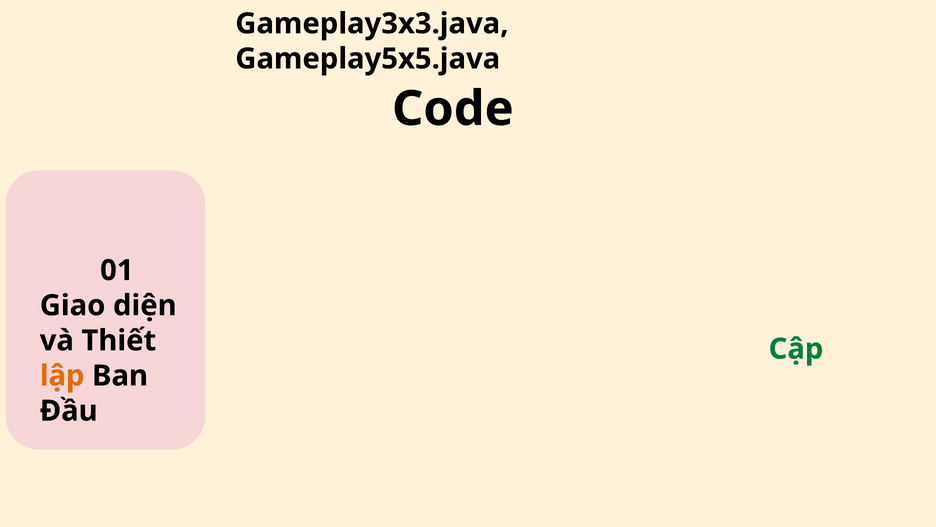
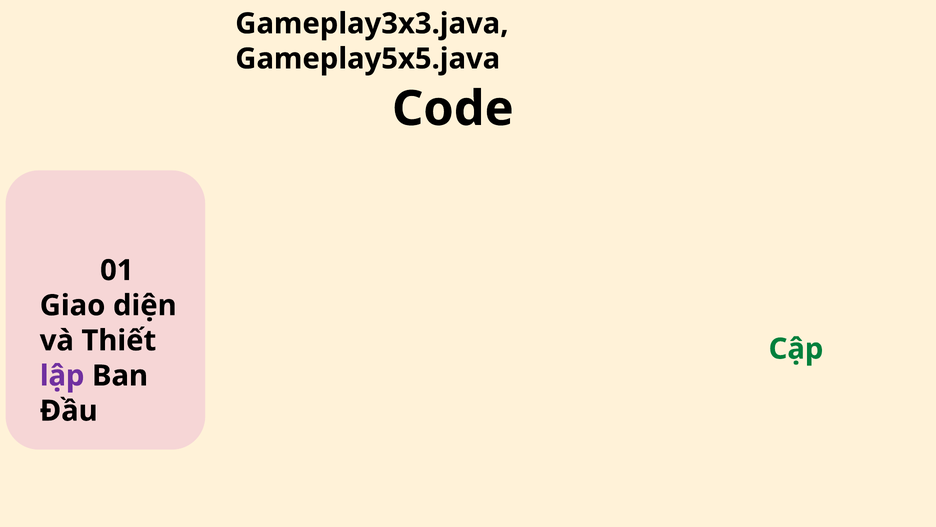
lập colour: orange -> purple (62, 375)
